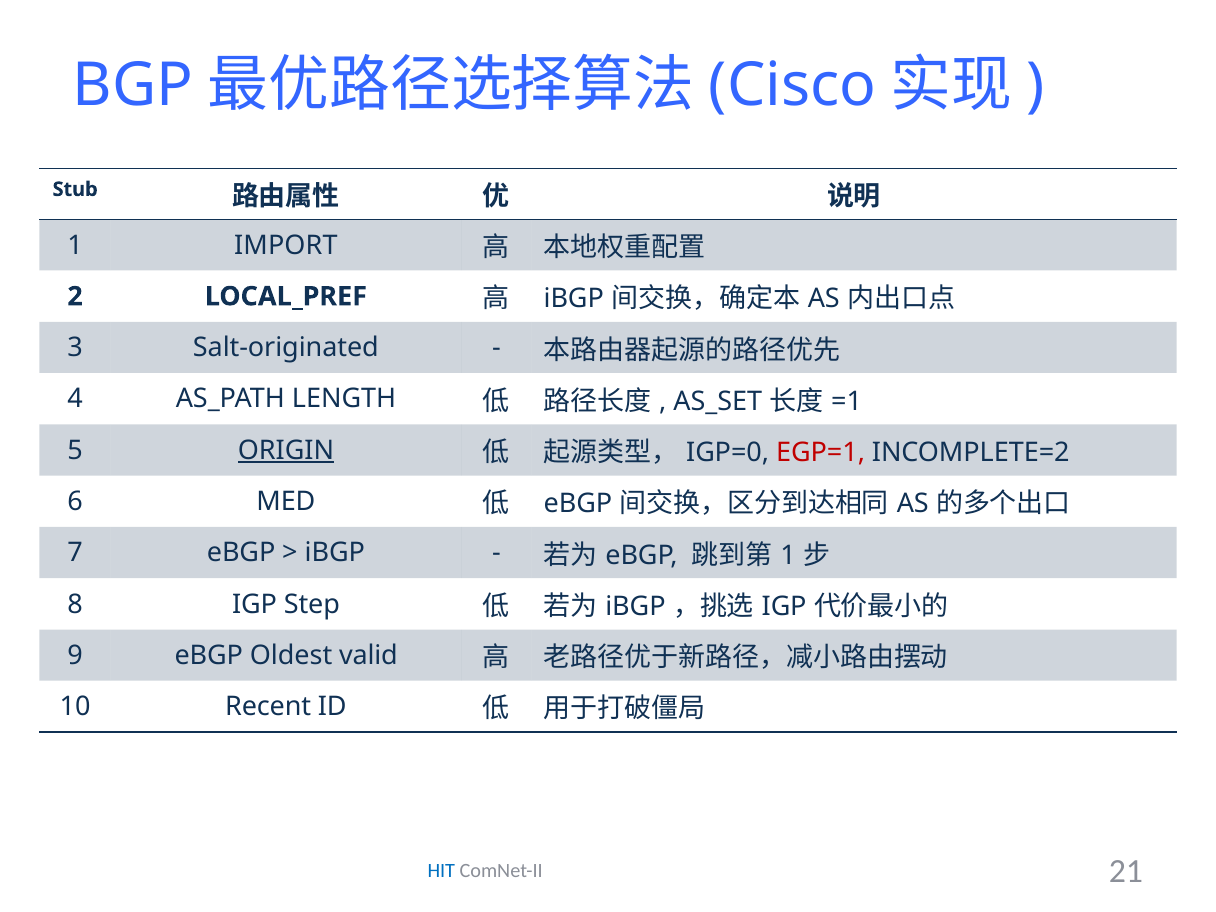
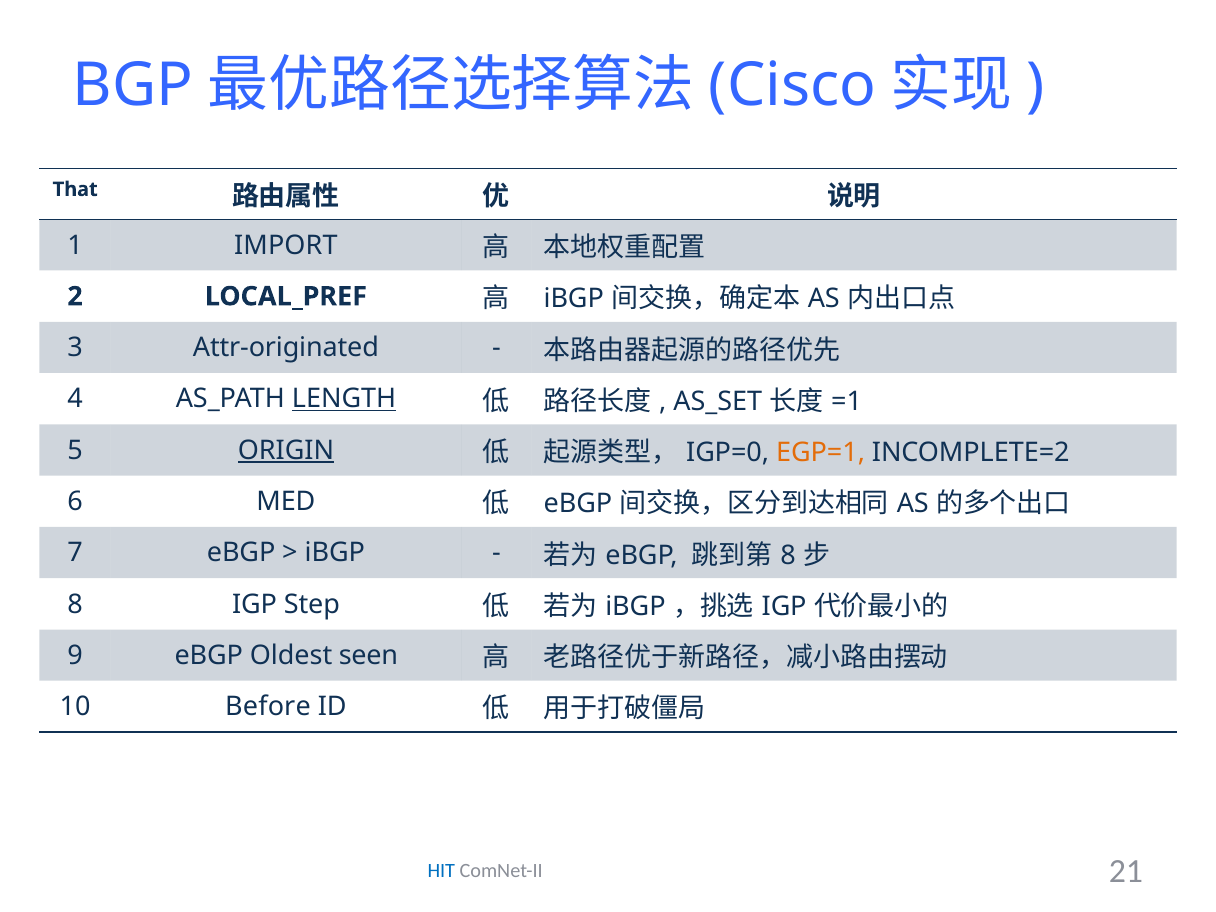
Stub: Stub -> That (75, 189)
Salt-originated: Salt-originated -> Attr-originated (286, 348)
LENGTH underline: none -> present (344, 399)
EGP=1 colour: red -> orange (821, 453)
1: 1 -> 8 (788, 555)
valid: valid -> seen (368, 655)
Recent: Recent -> Before (268, 707)
